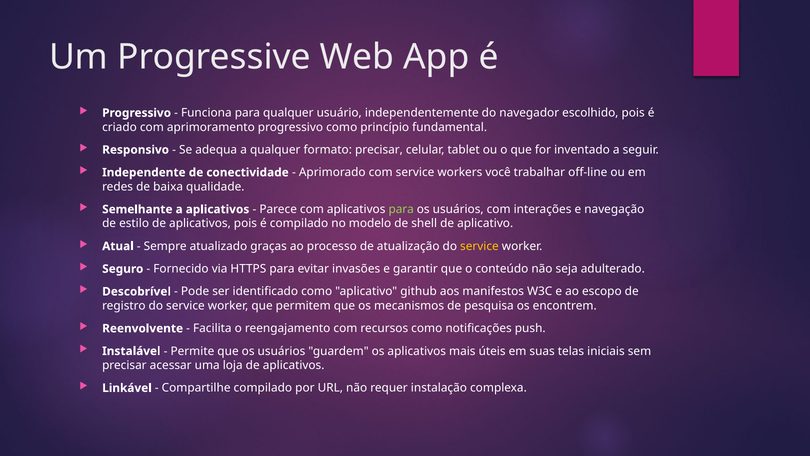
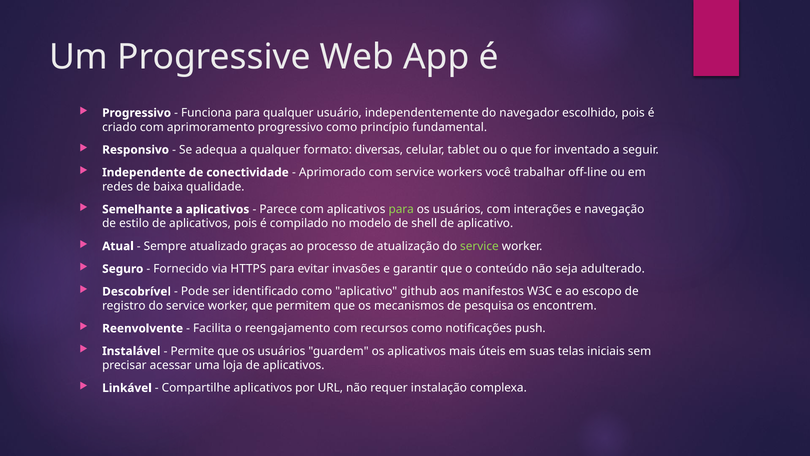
formato precisar: precisar -> diversas (379, 150)
service colour: yellow -> light green (479, 246)
Compartilhe compilado: compilado -> aplicativos (263, 388)
